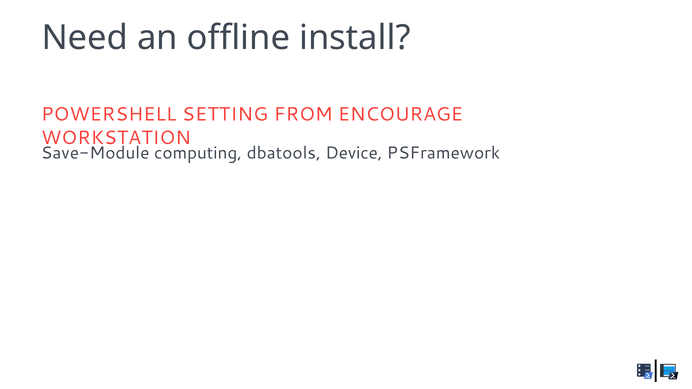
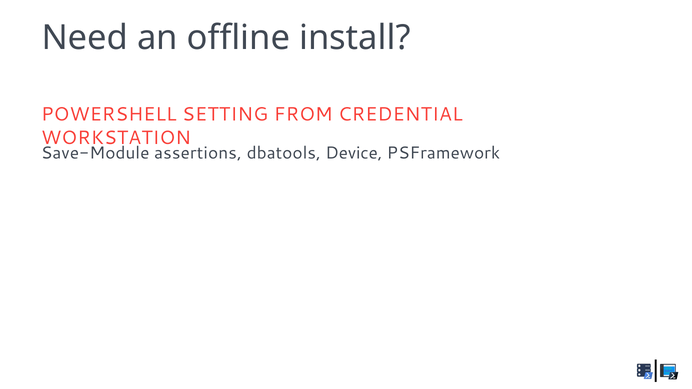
ENCOURAGE: ENCOURAGE -> CREDENTIAL (400, 115)
computing: computing -> assertions (198, 153)
